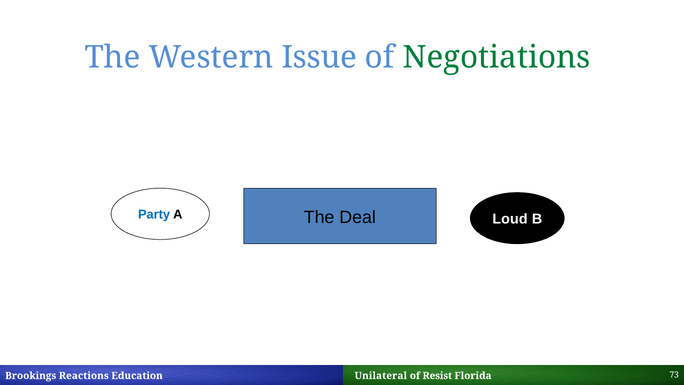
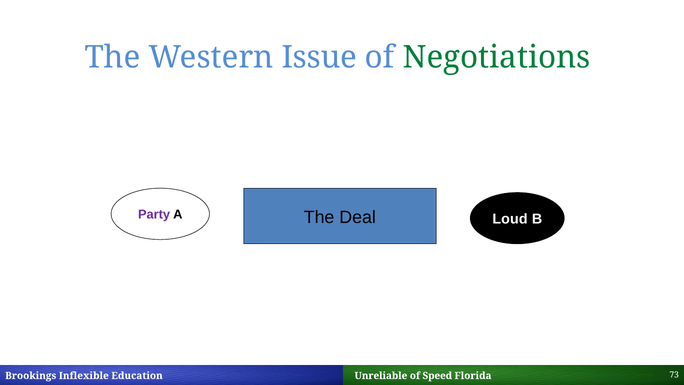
Party colour: blue -> purple (154, 215)
Reactions: Reactions -> Inflexible (84, 375)
Unilateral: Unilateral -> Unreliable (381, 375)
Resist: Resist -> Speed (437, 375)
